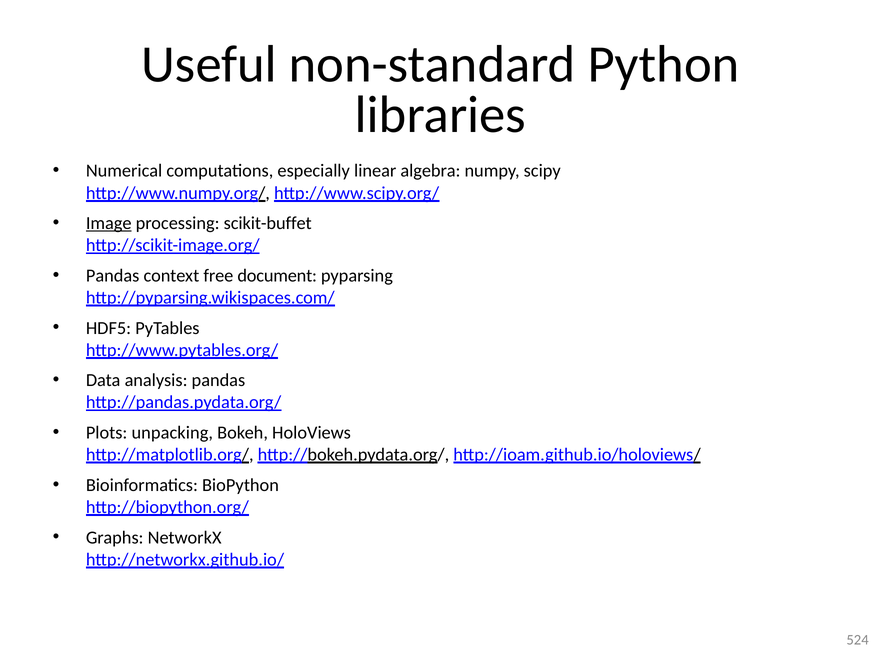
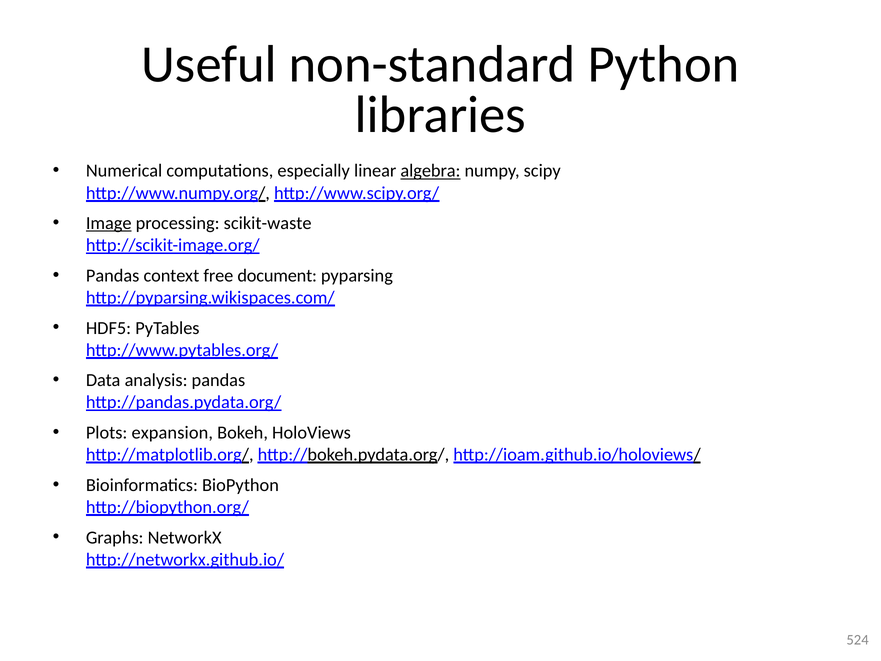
algebra underline: none -> present (430, 171)
scikit-buffet: scikit-buffet -> scikit-waste (268, 223)
unpacking: unpacking -> expansion (172, 433)
